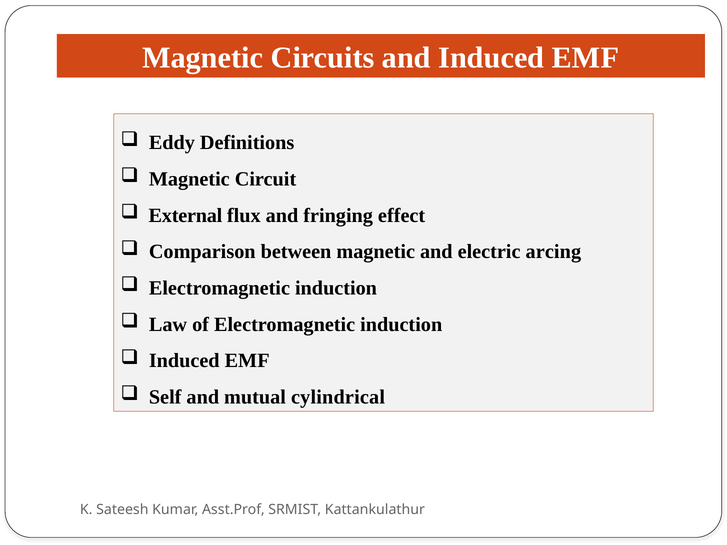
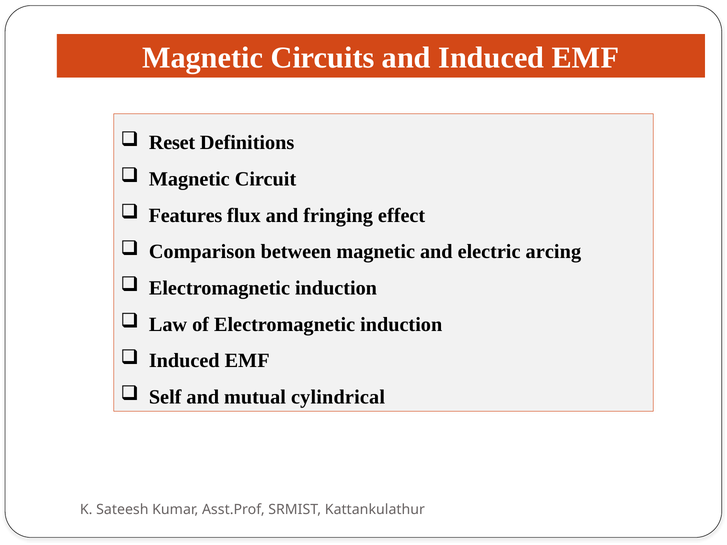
Eddy: Eddy -> Reset (172, 143)
External: External -> Features (185, 215)
